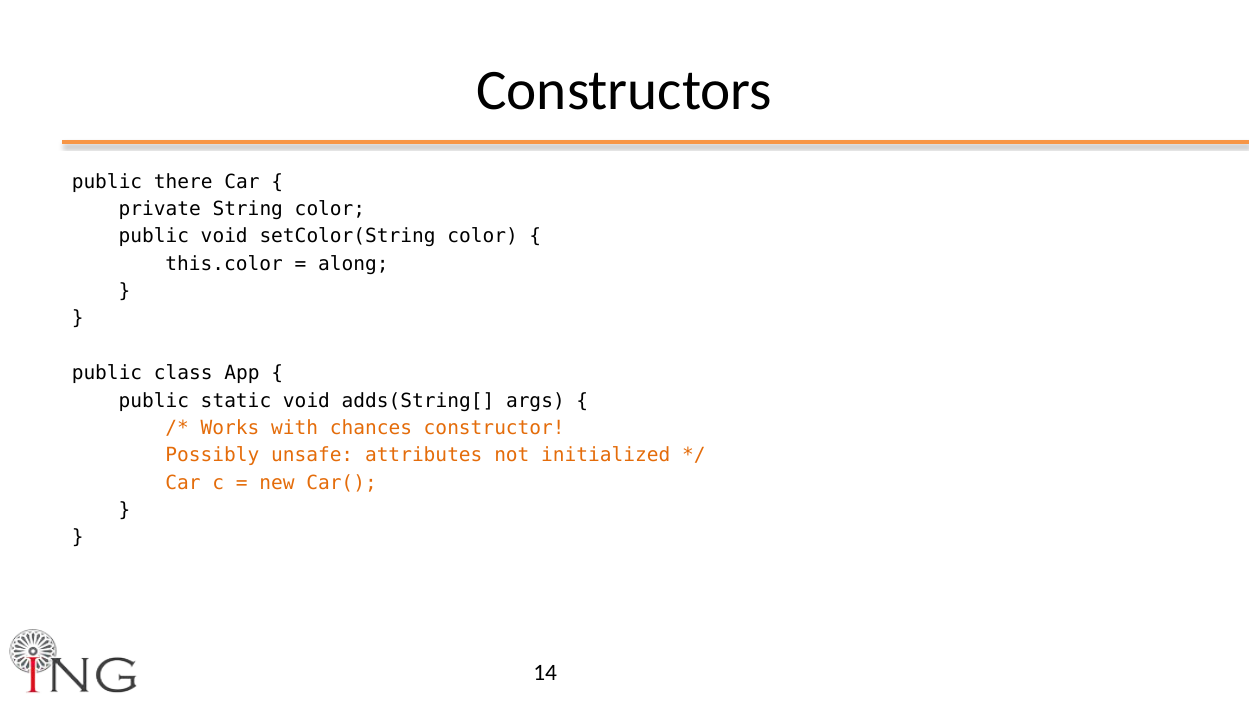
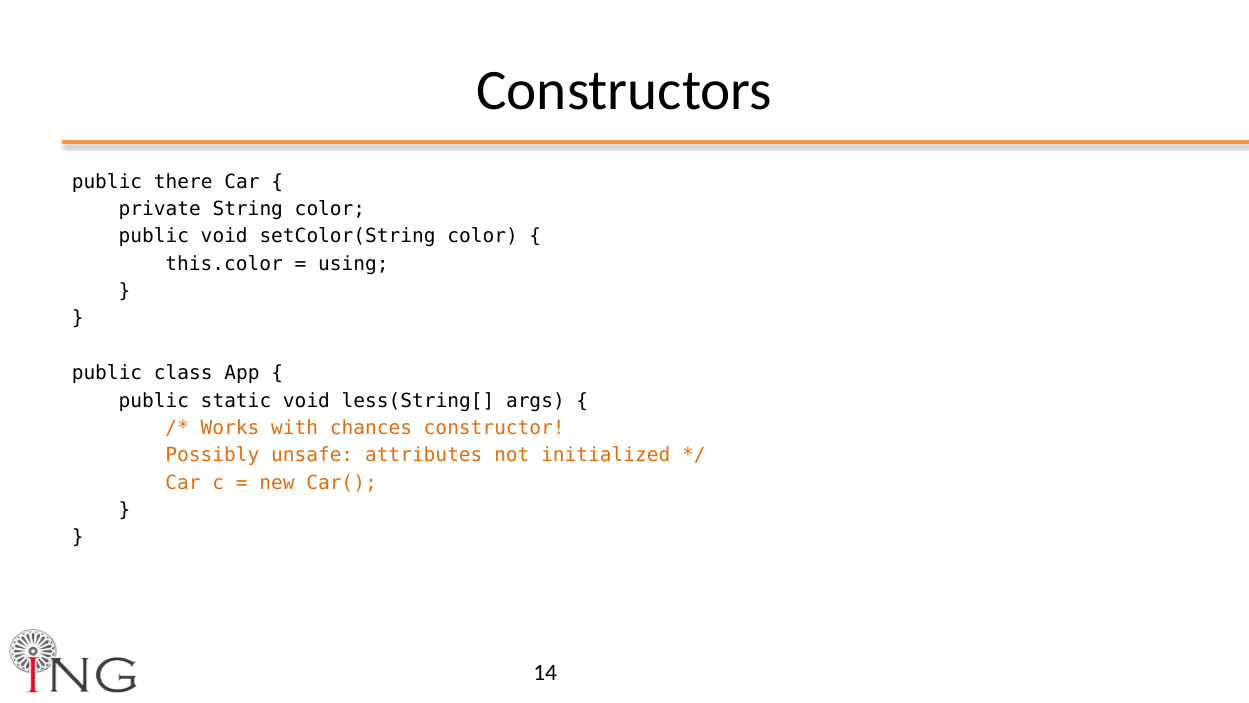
along: along -> using (353, 264)
adds(String[: adds(String[ -> less(String[ (418, 400)
